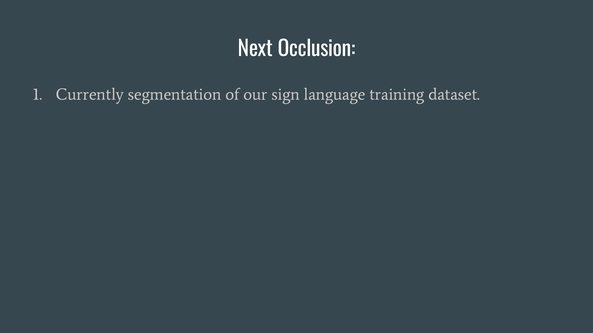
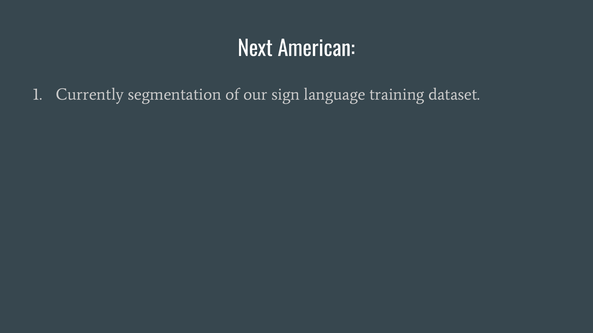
Occlusion: Occlusion -> American (316, 49)
